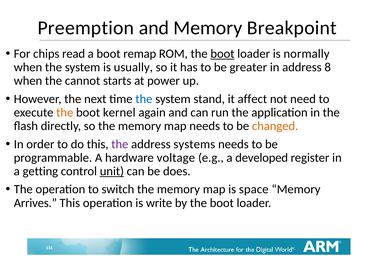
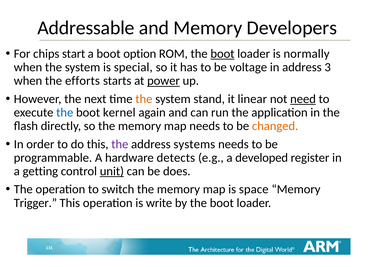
Preemption: Preemption -> Addressable (86, 28)
Breakpoint: Breakpoint -> Developers (292, 28)
read: read -> start (74, 54)
remap: remap -> option (140, 54)
usually: usually -> special (133, 67)
greater: greater -> voltage (248, 67)
8: 8 -> 3 (328, 67)
cannot: cannot -> efforts (83, 81)
power underline: none -> present (163, 81)
the colour: blue -> orange (144, 99)
affect: affect -> linear (252, 99)
need underline: none -> present (303, 99)
the colour: orange -> blue (65, 113)
voltage: voltage -> detects (176, 158)
Arrives: Arrives -> Trigger (35, 203)
